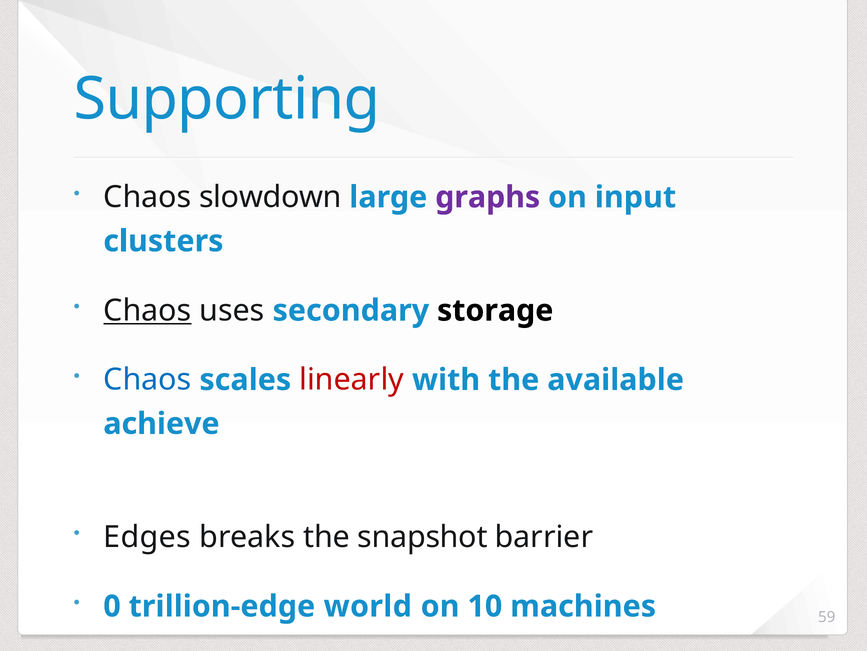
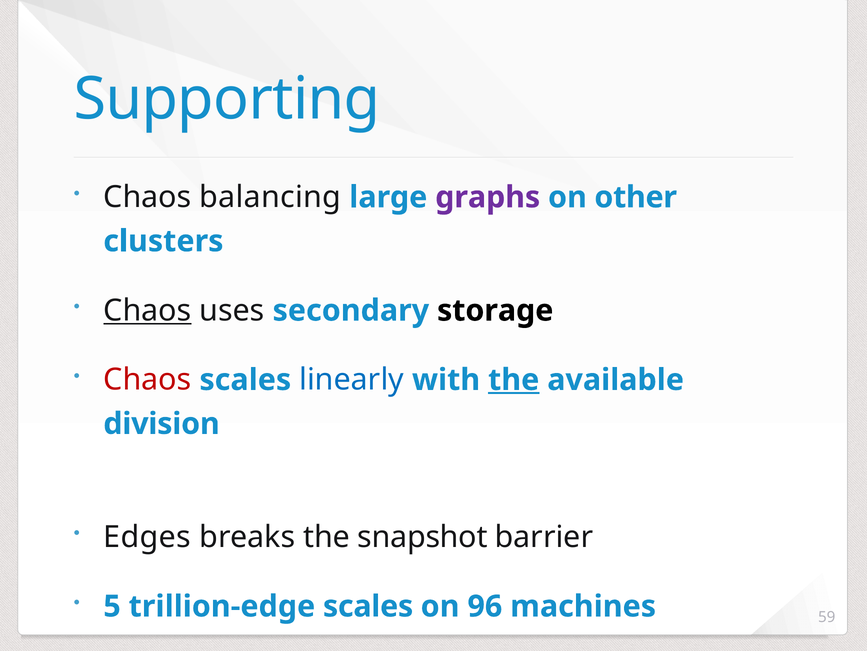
slowdown: slowdown -> balancing (270, 197)
input: input -> other (636, 197)
Chaos colour: blue -> red (147, 379)
linearly colour: red -> blue (352, 379)
the underline: none -> present (514, 379)
achieve: achieve -> division (162, 423)
0: 0 -> 5 (112, 606)
trillion-edge world: world -> scales (368, 606)
10: 10 -> 96 (485, 606)
